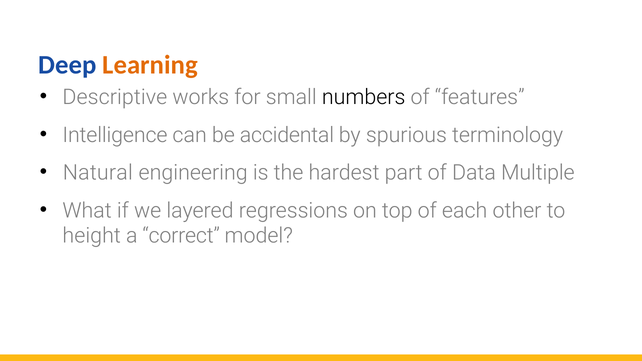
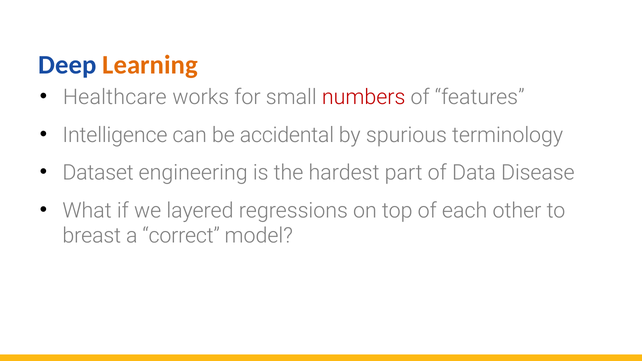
Descriptive: Descriptive -> Healthcare (115, 97)
numbers colour: black -> red (364, 97)
Natural: Natural -> Dataset (98, 173)
Multiple: Multiple -> Disease (538, 173)
height: height -> breast (92, 236)
